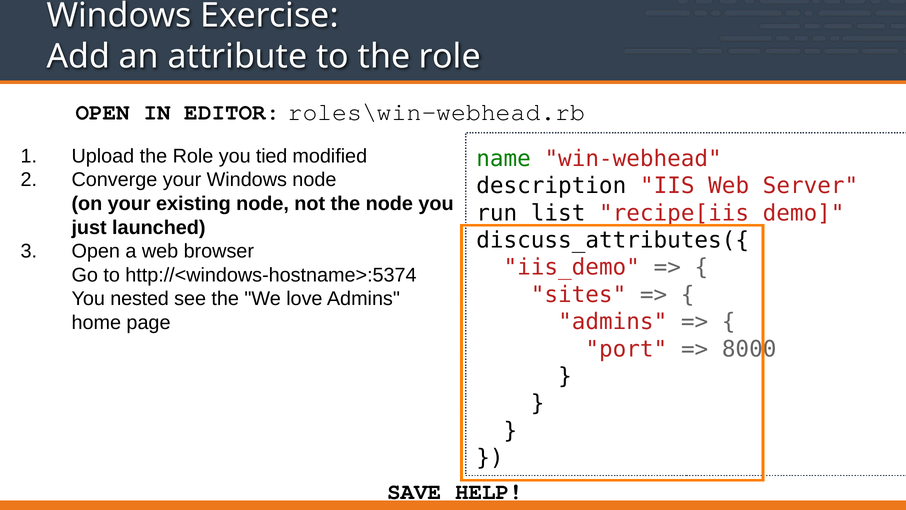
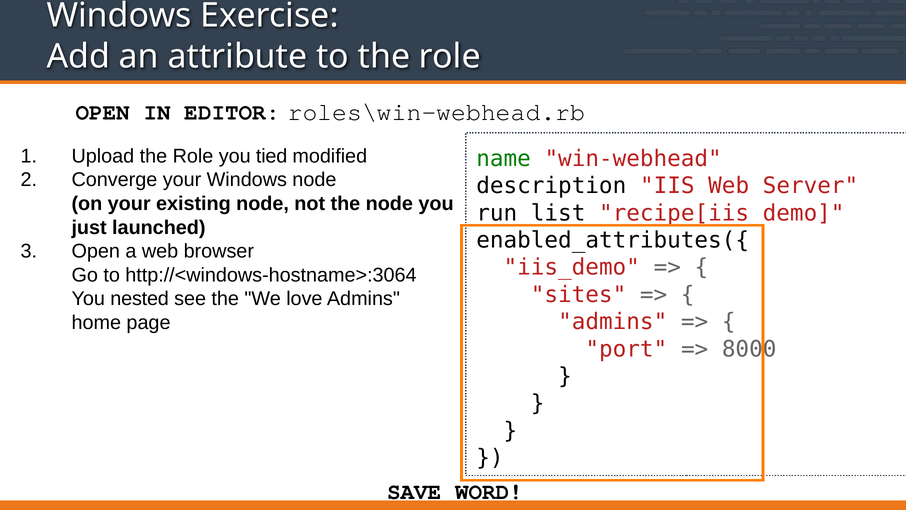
discuss_attributes({: discuss_attributes({ -> enabled_attributes({ (613, 240)
http://<windows-hostname>:5374: http://<windows-hostname>:5374 -> http://<windows-hostname>:3064 (271, 275)
HELP: HELP -> WORD (489, 491)
